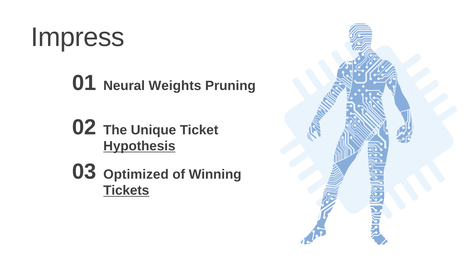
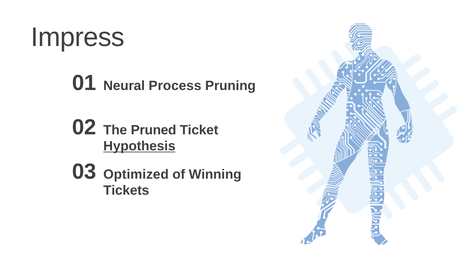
Weights: Weights -> Process (175, 86)
Unique: Unique -> Pruned (154, 130)
Tickets underline: present -> none (126, 190)
